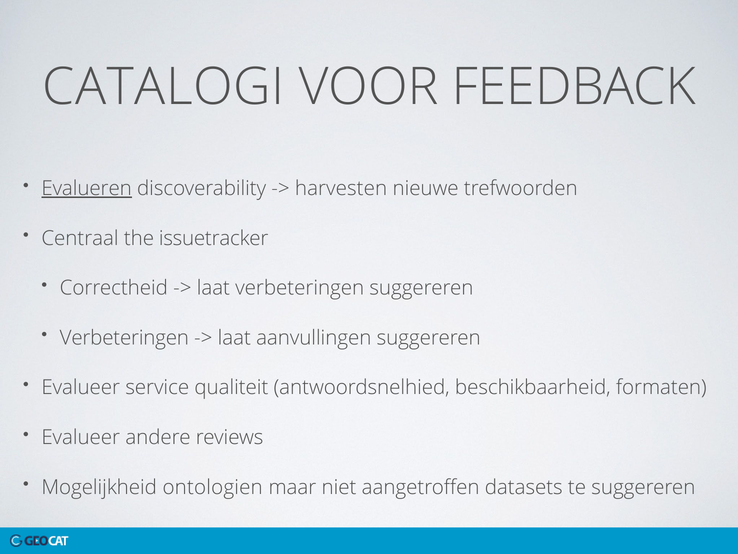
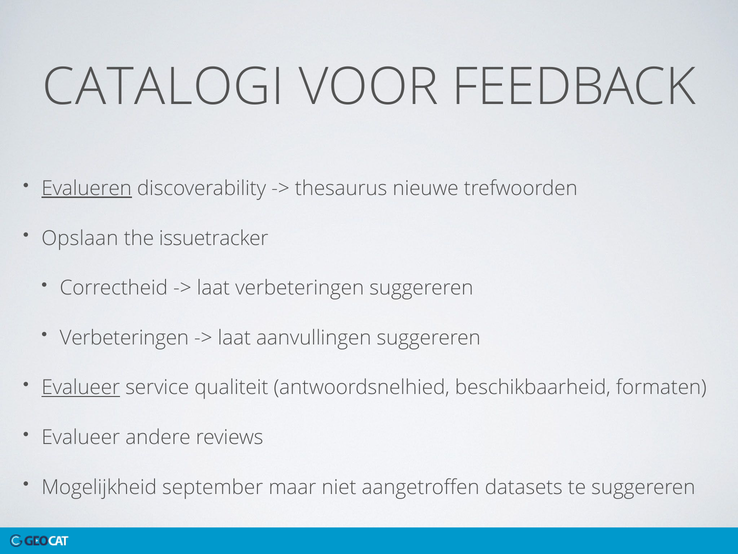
harvesten: harvesten -> thesaurus (341, 188)
Centraal: Centraal -> Opslaan (80, 238)
Evalueer underline: none -> present (81, 387)
ontologien: ontologien -> september (213, 487)
